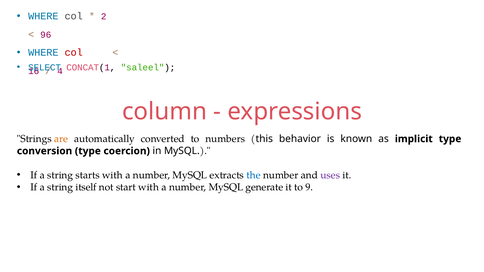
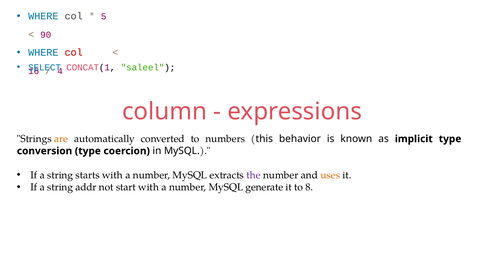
2: 2 -> 5 (104, 17)
96: 96 -> 90 (46, 35)
the colour: blue -> purple (253, 175)
uses colour: purple -> orange (330, 175)
itself: itself -> addr (86, 187)
9: 9 -> 8 (309, 187)
